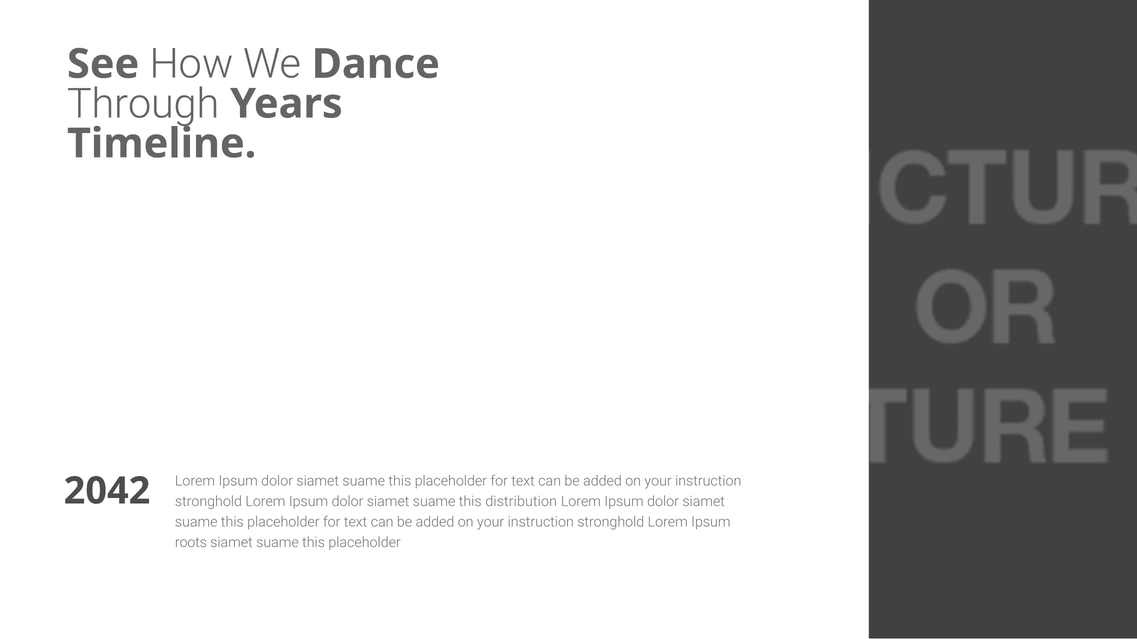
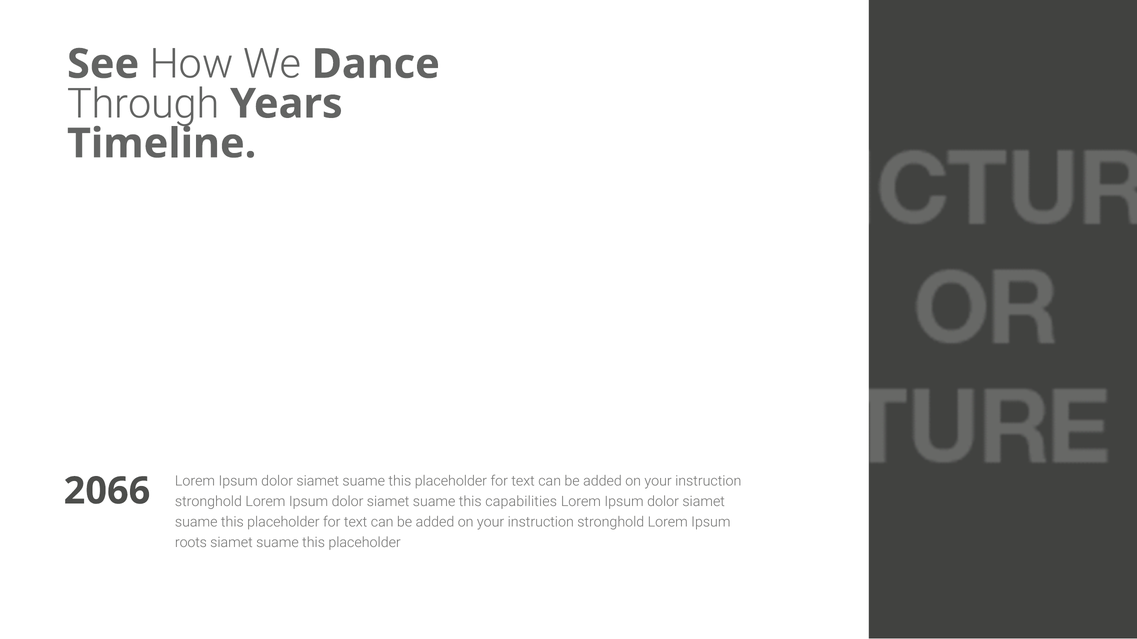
2042: 2042 -> 2066 (107, 491)
distribution: distribution -> capabilities (521, 502)
